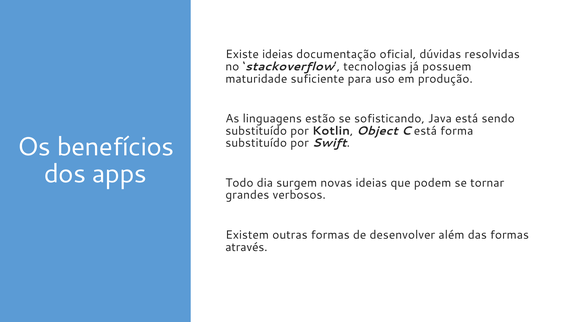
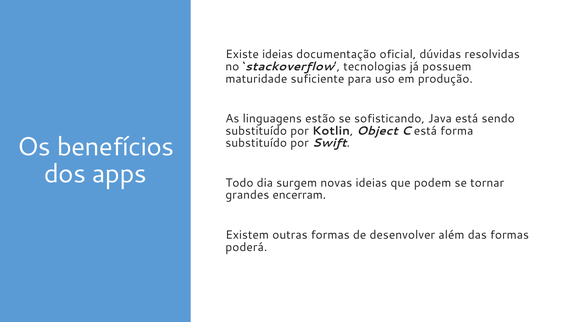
verbosos: verbosos -> encerram (299, 195)
através: através -> poderá (246, 247)
